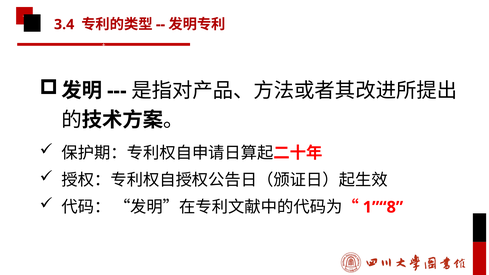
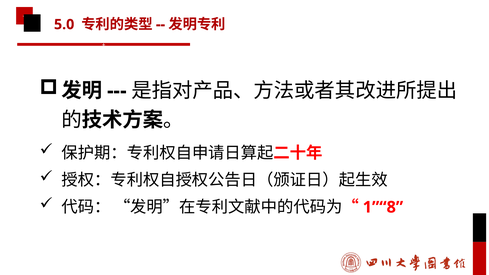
3.4: 3.4 -> 5.0 (64, 24)
